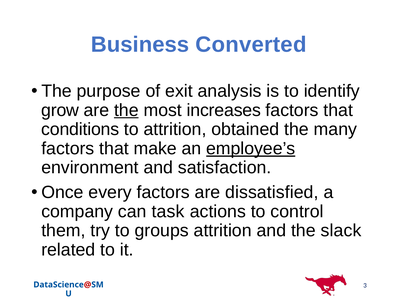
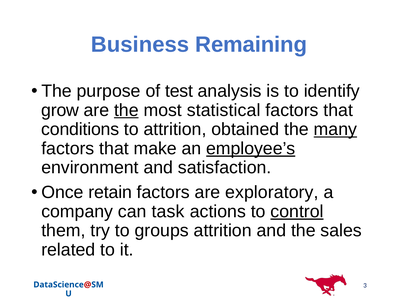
Converted: Converted -> Remaining (251, 45)
exit: exit -> test (179, 91)
increases: increases -> statistical (224, 110)
many underline: none -> present (335, 129)
every: every -> retain (110, 192)
dissatisfied: dissatisfied -> exploratory (272, 192)
control underline: none -> present (297, 211)
slack: slack -> sales (341, 230)
